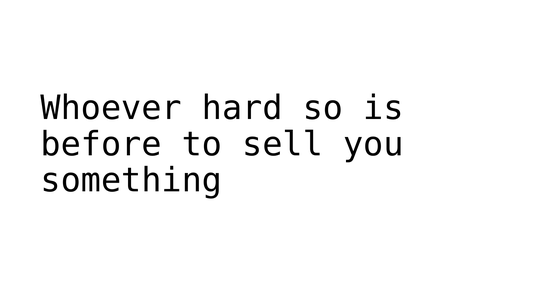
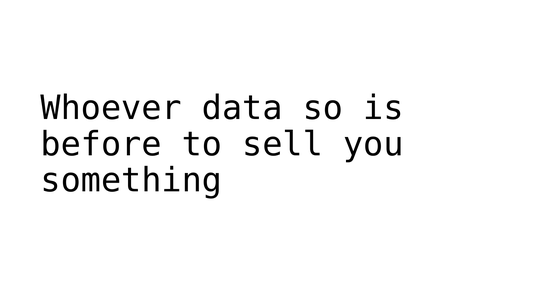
hard: hard -> data (242, 108)
